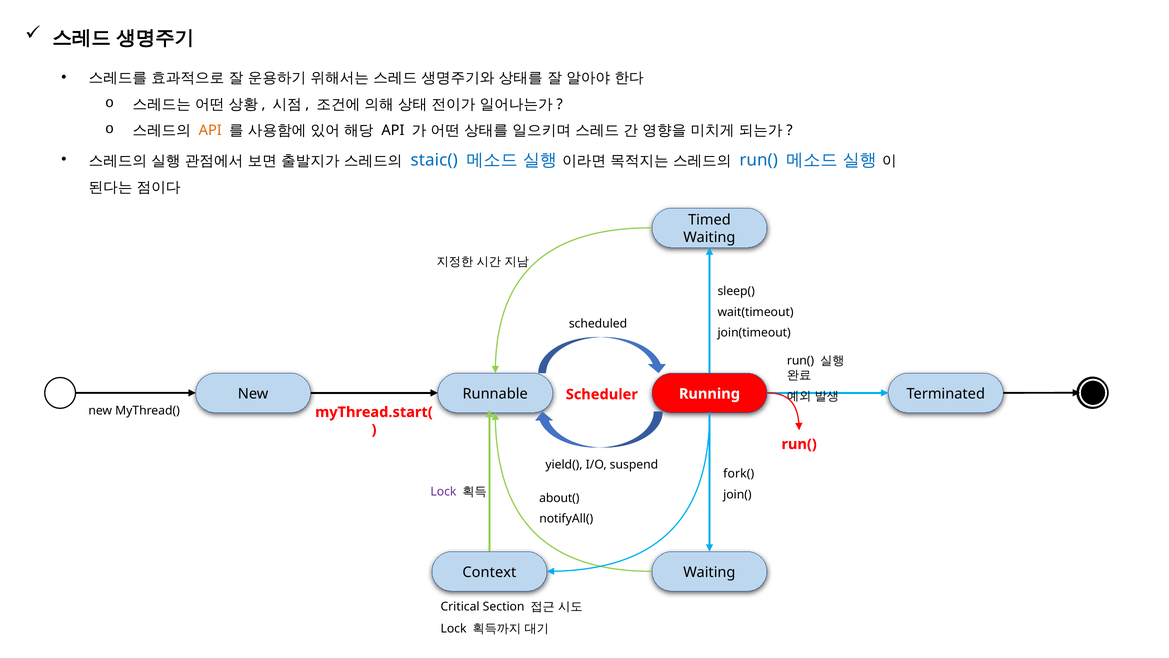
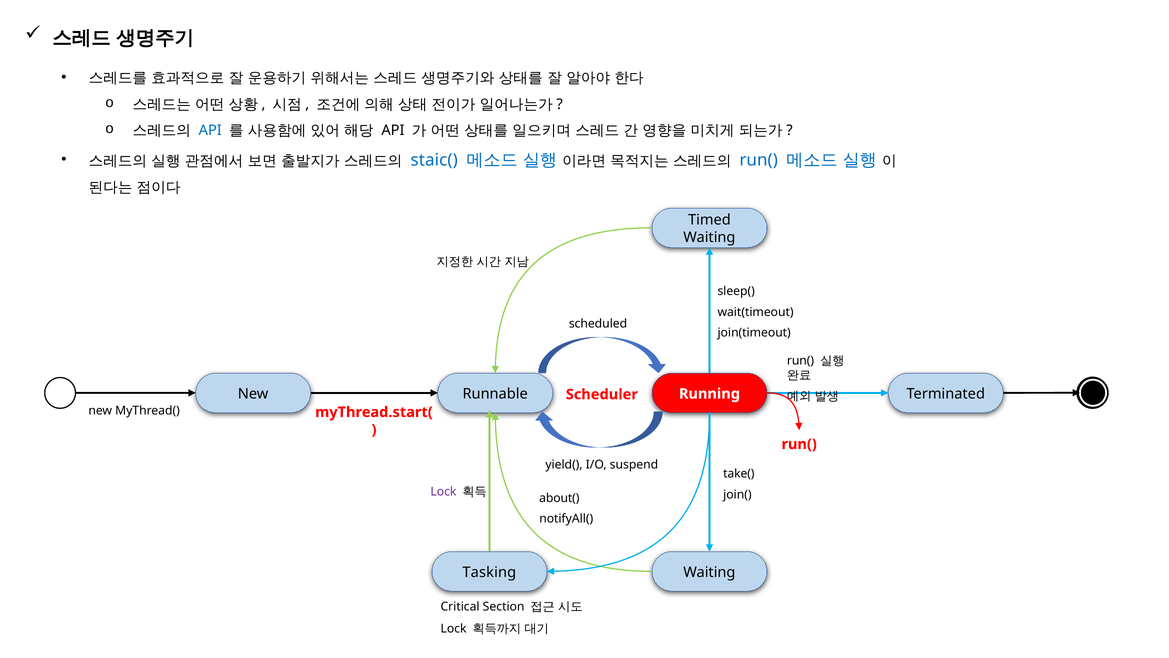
API colour: orange -> blue (210, 131)
fork(: fork( -> take( (739, 474)
Context: Context -> Tasking (489, 572)
